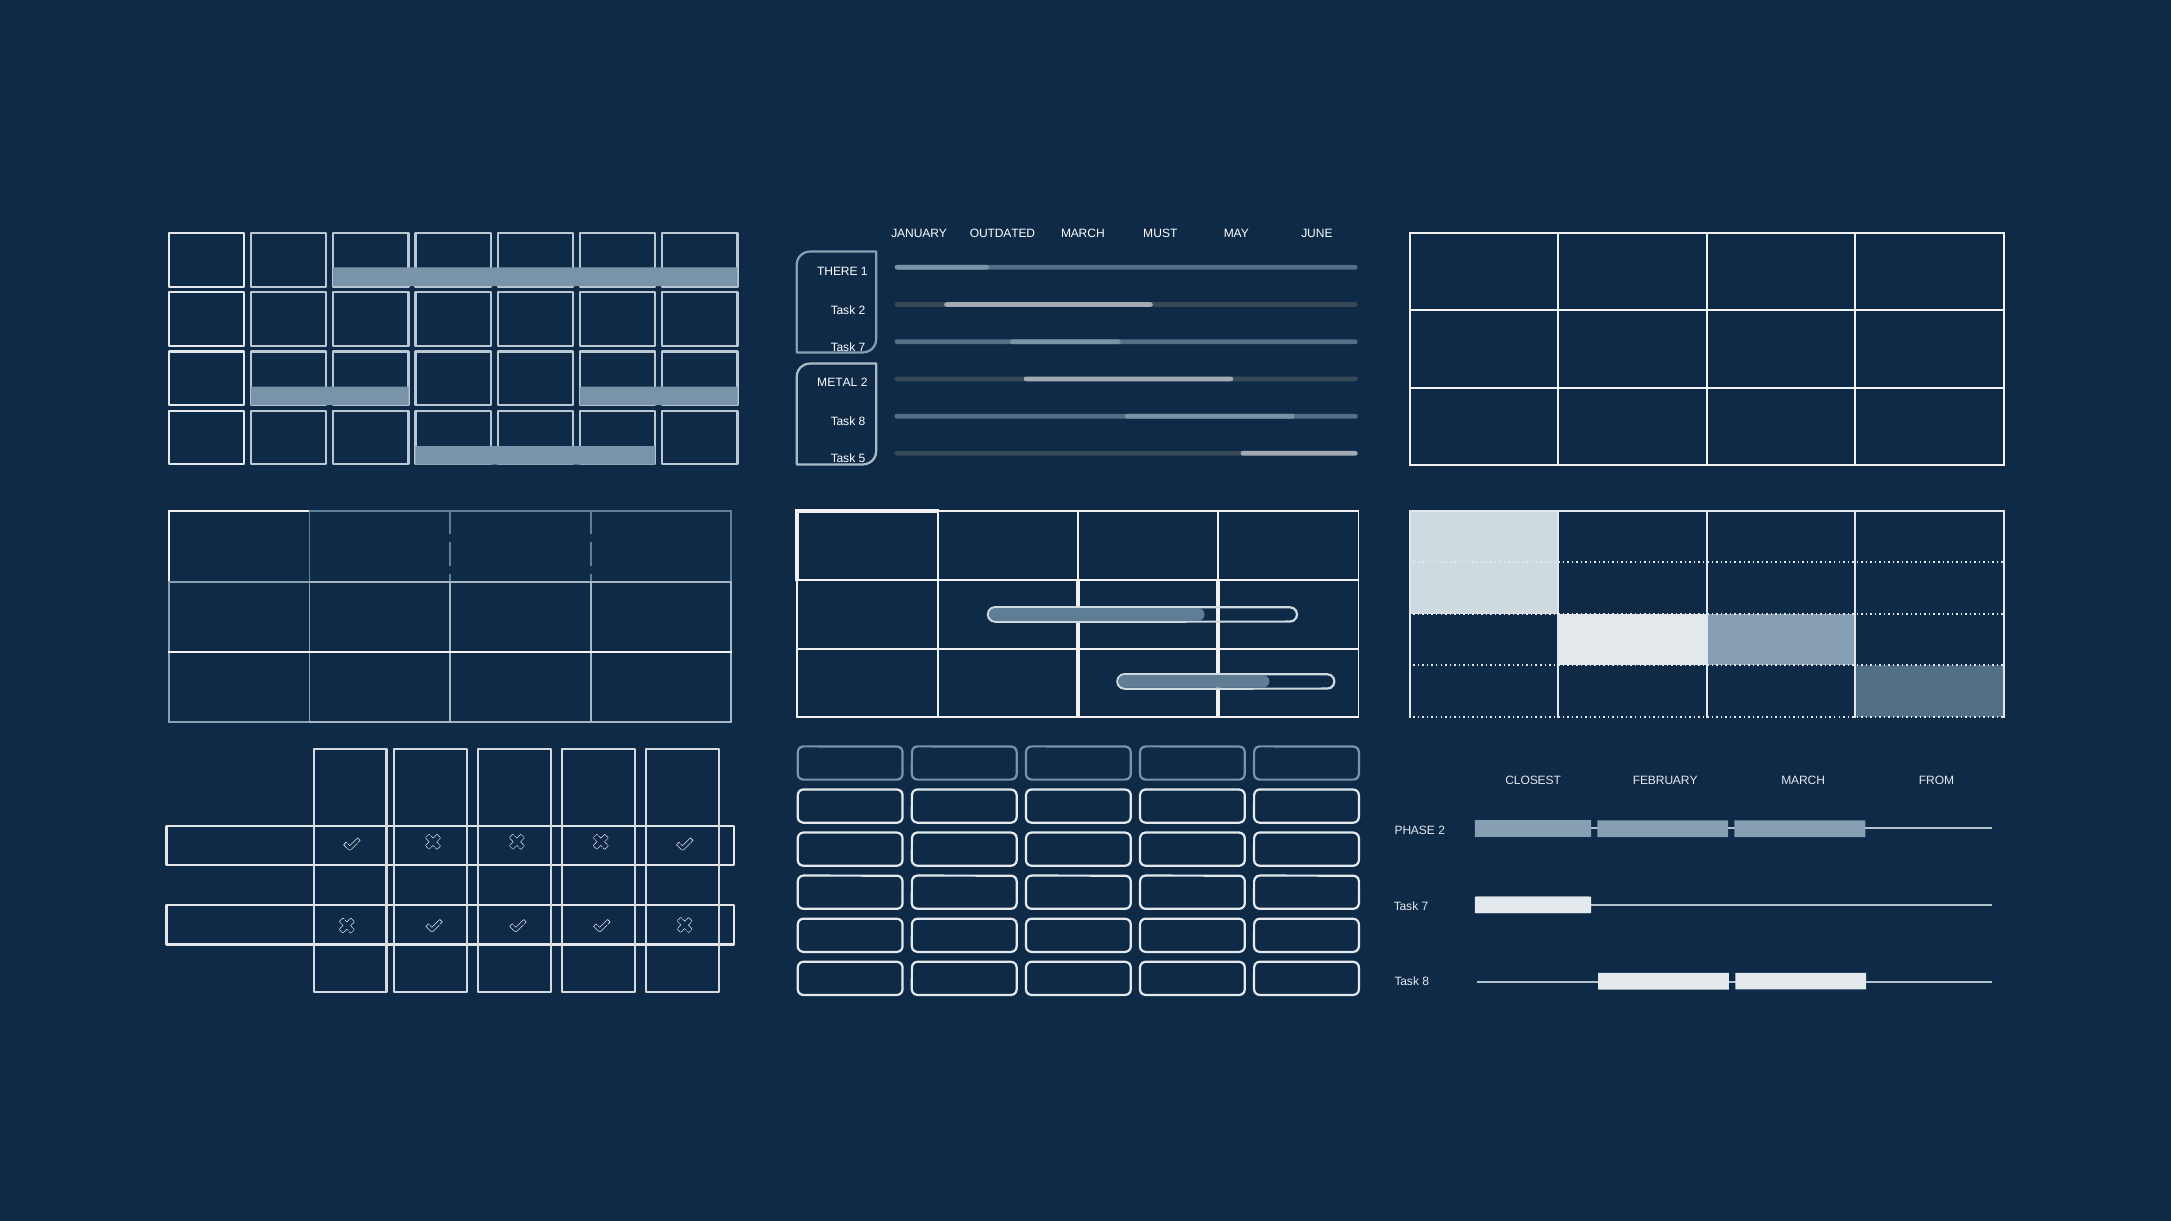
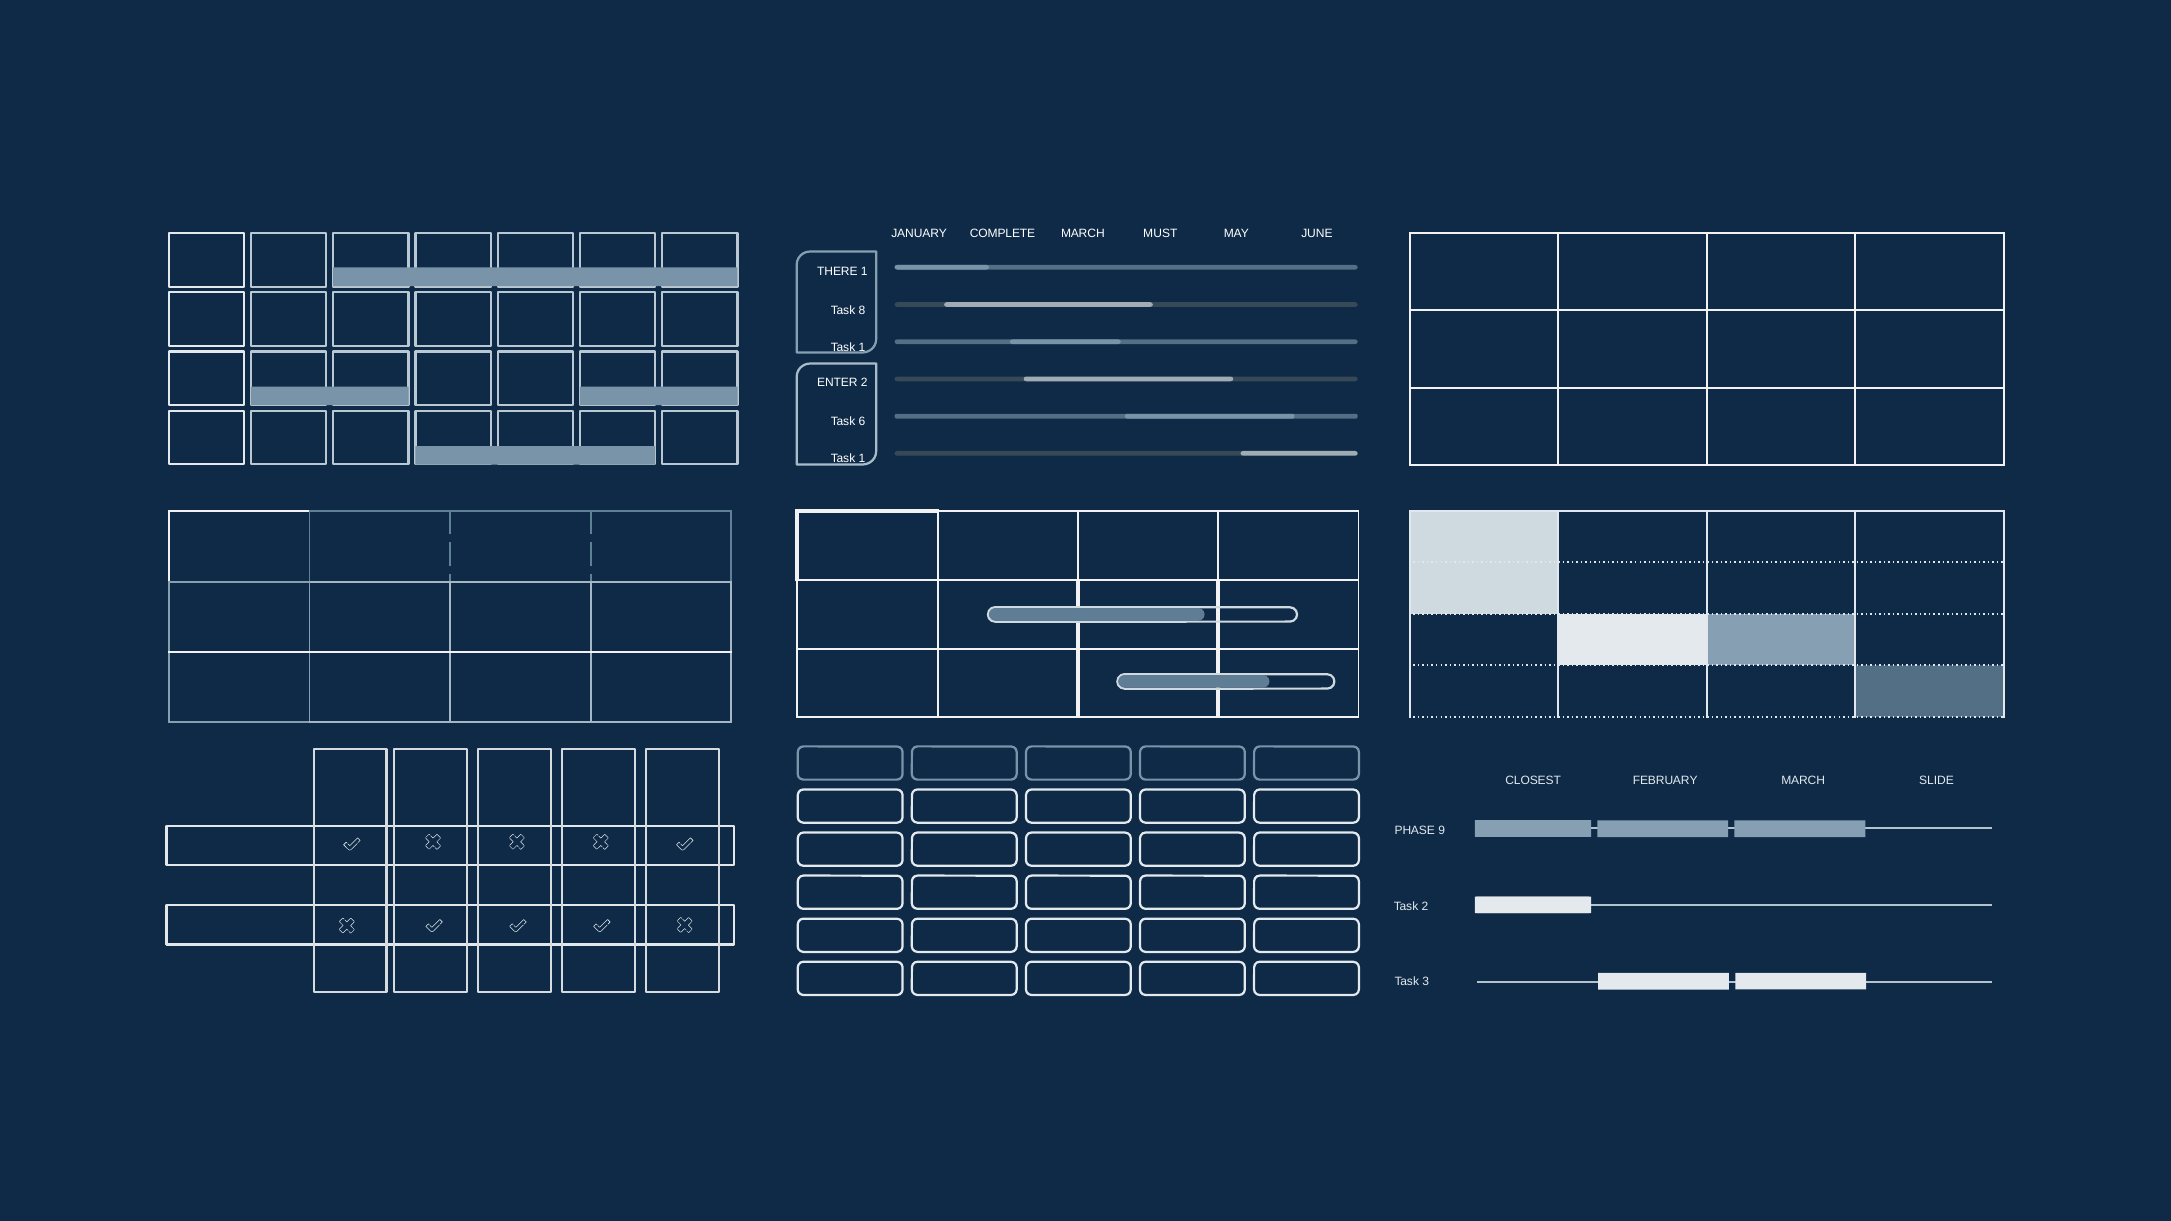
OUTDATED: OUTDATED -> COMPLETE (1002, 234)
Task 2: 2 -> 8 (862, 310)
7: 7 -> 1 (862, 347)
METAL: METAL -> ENTER (837, 382)
8: 8 -> 6 (862, 422)
5: 5 -> 1 (862, 459)
FROM: FROM -> SLIDE (1936, 781)
PHASE 2: 2 -> 9 (1442, 831)
7: 7 -> 2 (1425, 907)
8: 8 -> 3 (1426, 982)
